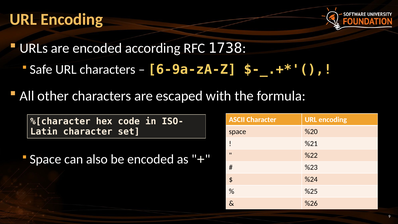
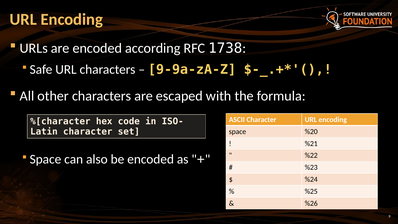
6-9a-zA-Z: 6-9a-zA-Z -> 9-9a-zA-Z (192, 70)
